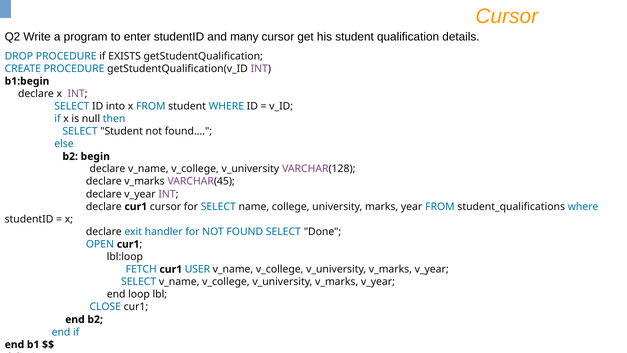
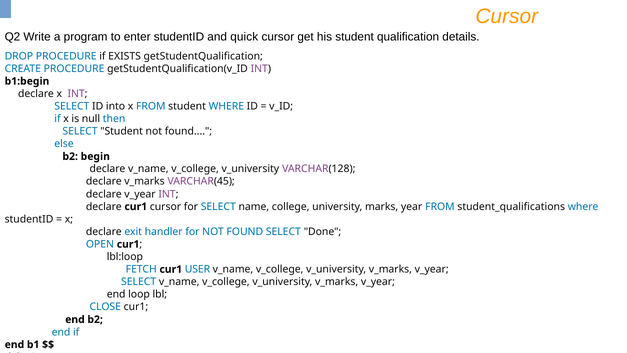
many: many -> quick (244, 37)
